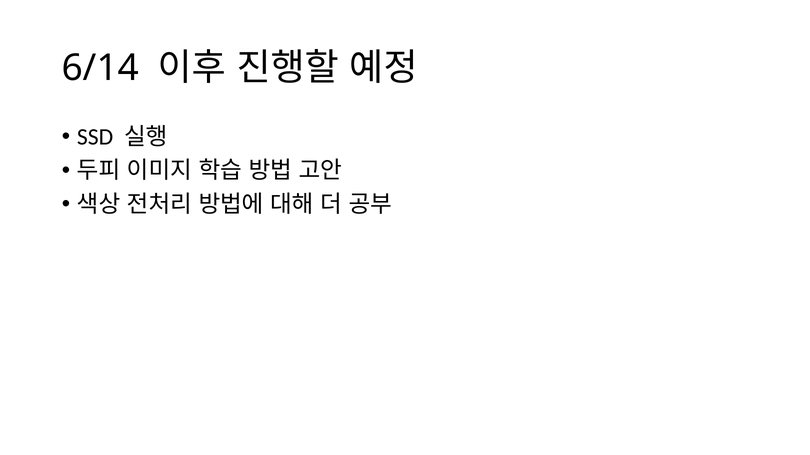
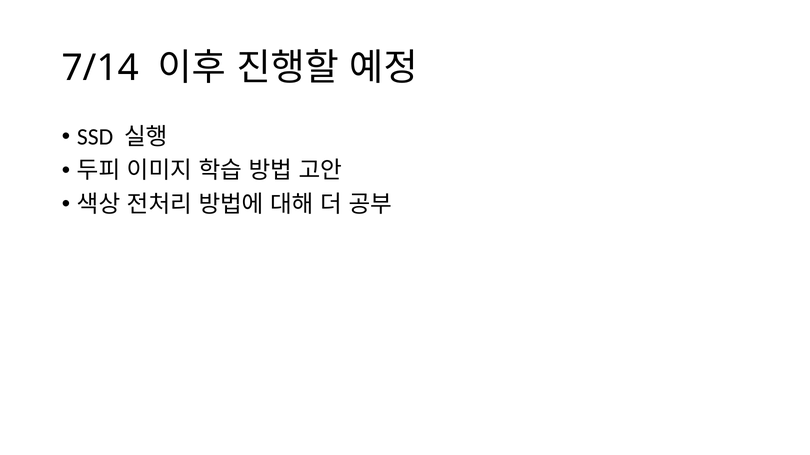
6/14: 6/14 -> 7/14 (100, 68)
